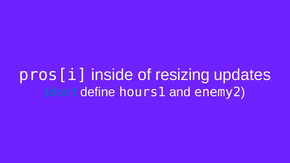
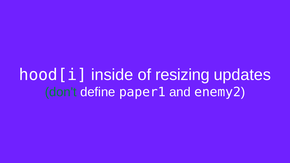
pros[i: pros[i -> hood[i (53, 75)
don't colour: blue -> green (61, 92)
hours1: hours1 -> paper1 (142, 92)
